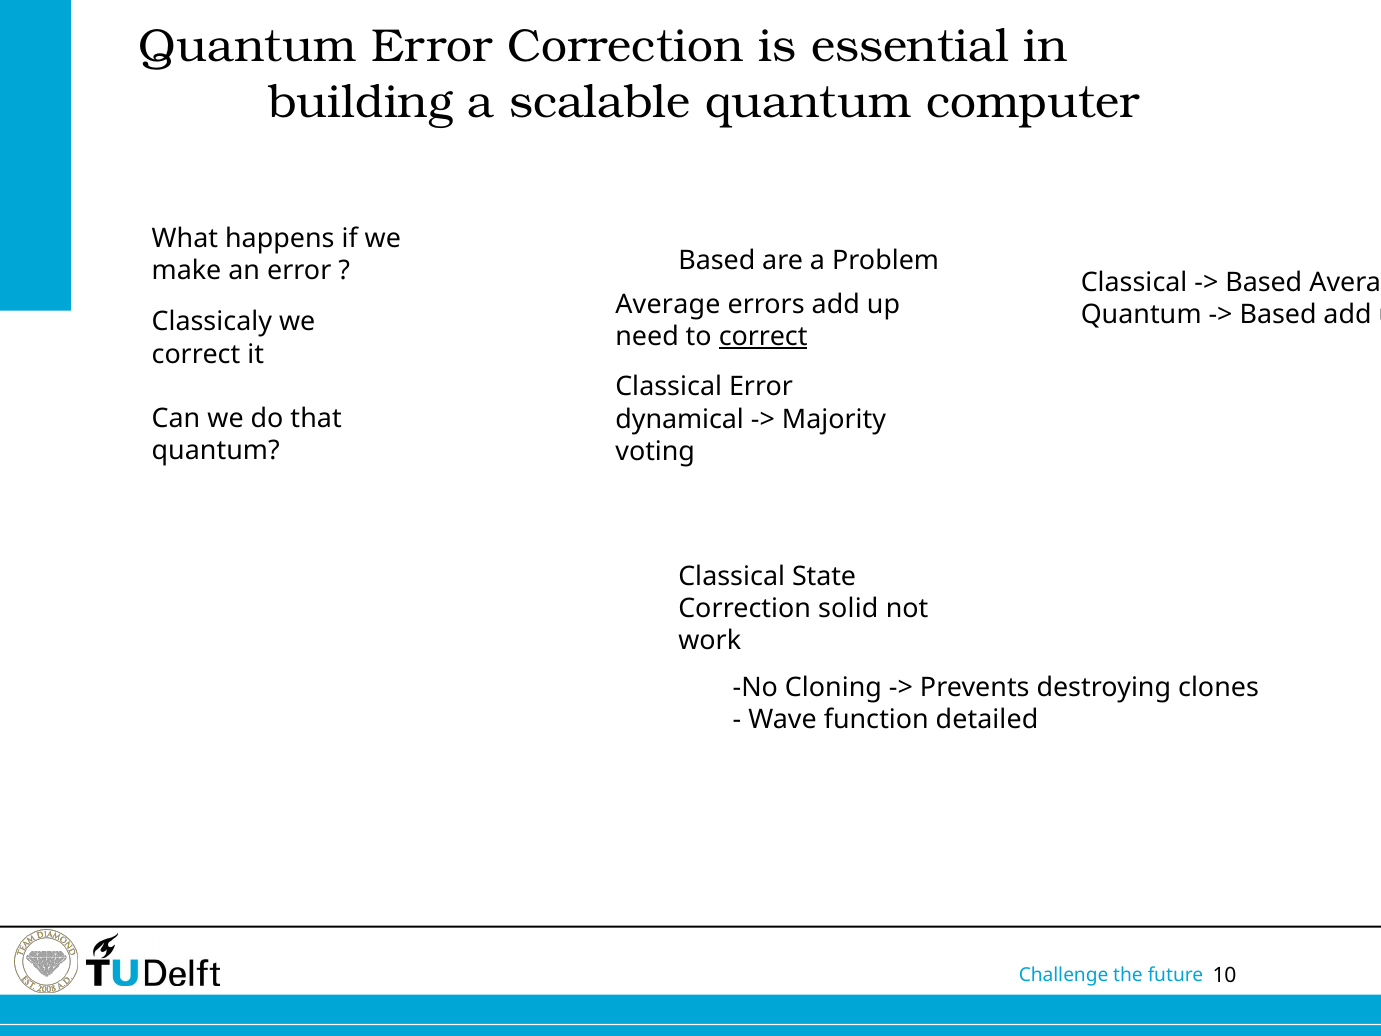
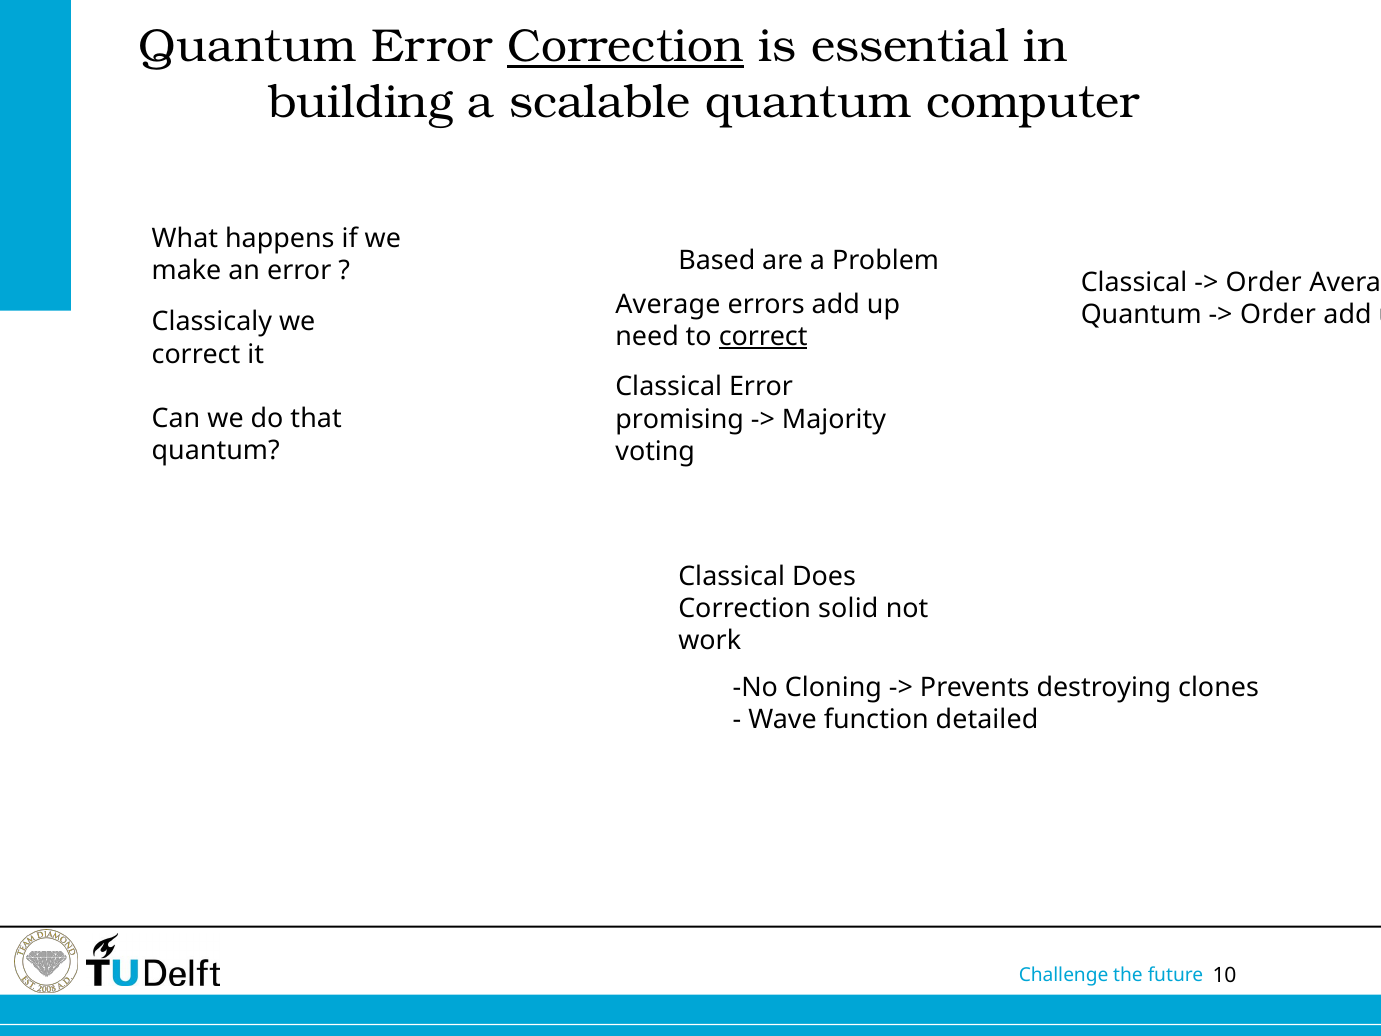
Correction underline: none -> present (625, 47)
Based: Based -> Order (1264, 282)
Based: Based -> Order (1278, 315)
dynamical: dynamical -> promising (680, 419)
State: State -> Does (824, 576)
